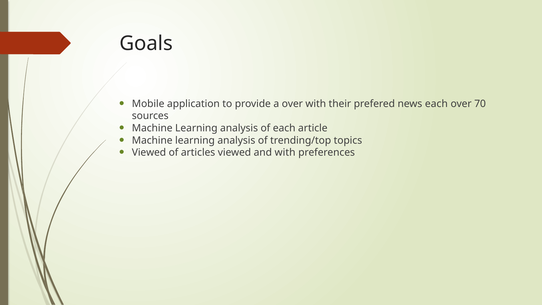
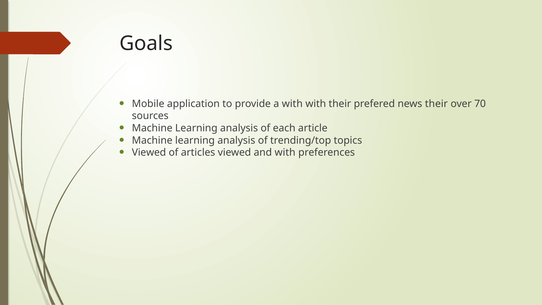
a over: over -> with (292, 104)
news each: each -> their (436, 104)
